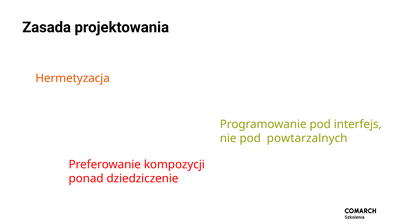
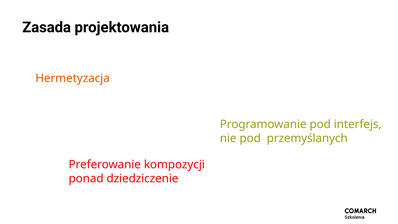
powtarzalnych: powtarzalnych -> przemyślanych (307, 138)
